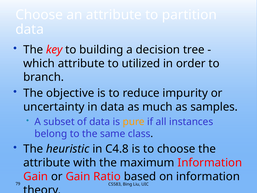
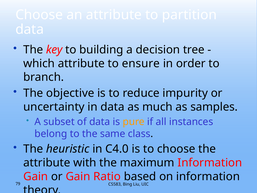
utilized: utilized -> ensure (141, 63)
C4.8: C4.8 -> C4.0 (117, 149)
